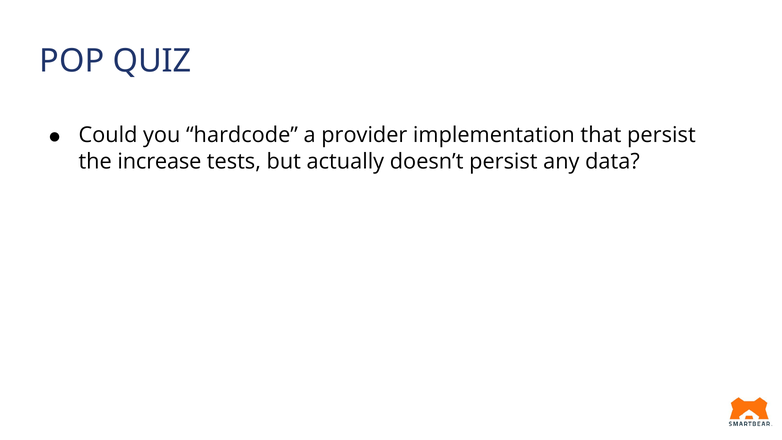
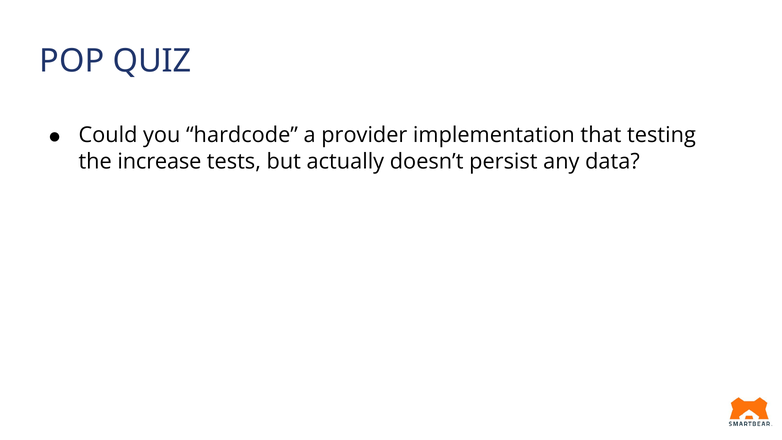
that persist: persist -> testing (661, 135)
